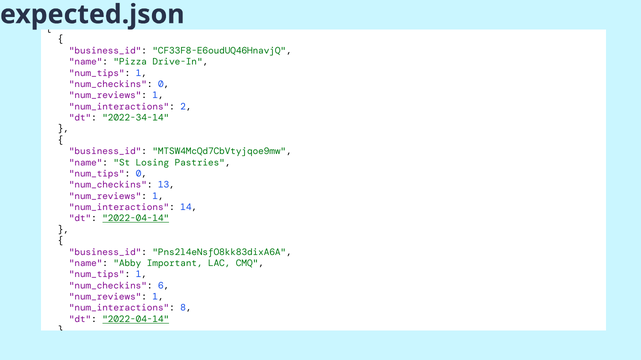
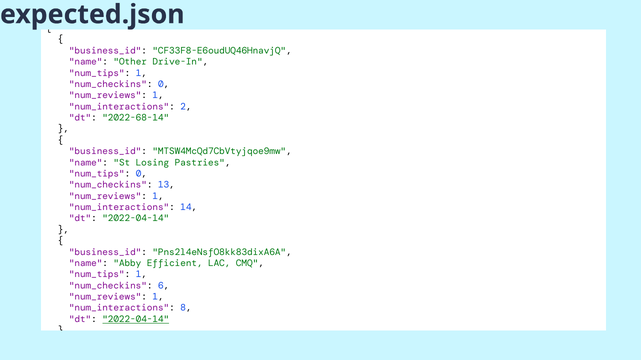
Pizza: Pizza -> Other (130, 62)
2022-34-14: 2022-34-14 -> 2022-68-14 (136, 118)
2022-04-14 underline: present -> none (136, 219)
Important: Important -> Efficient (175, 264)
